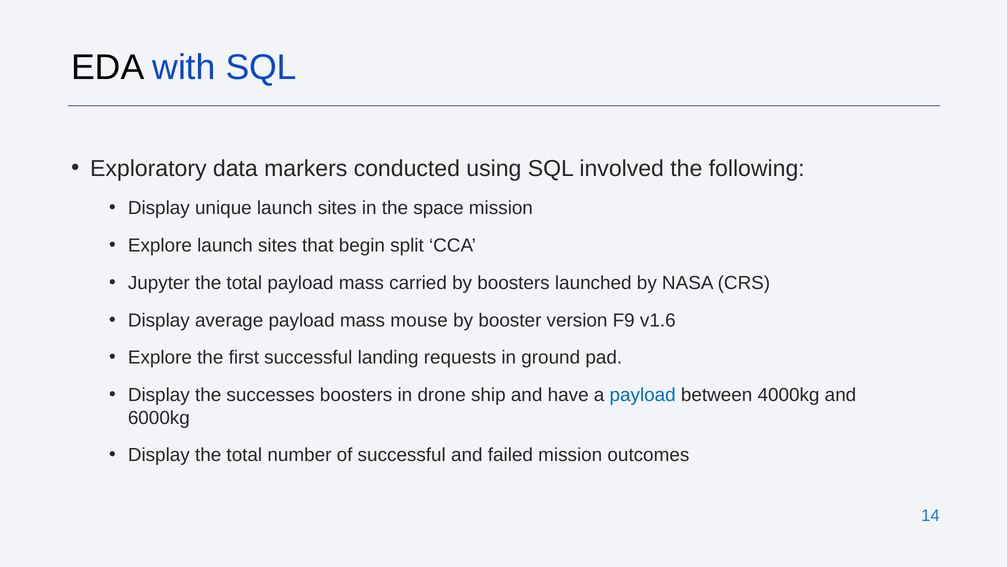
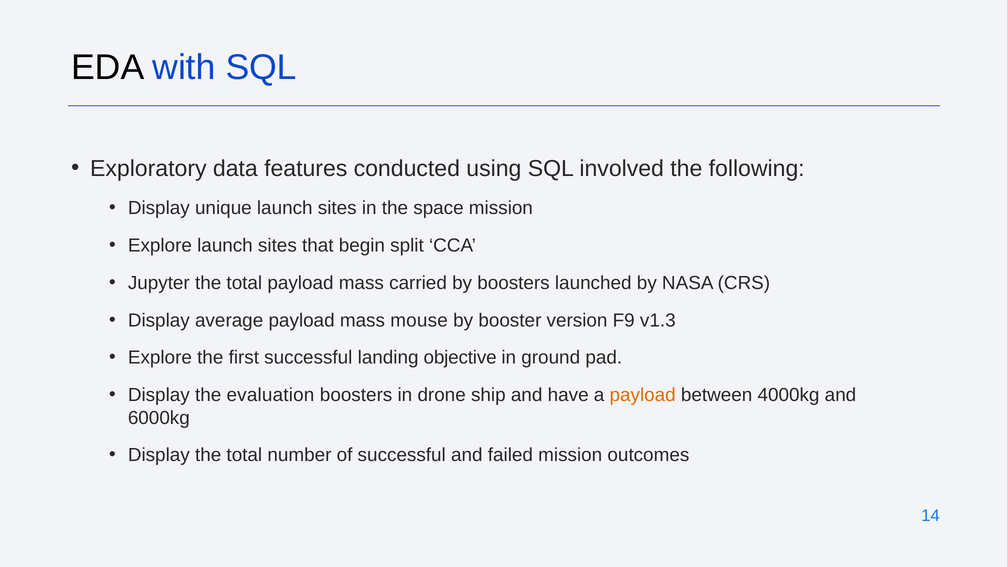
markers: markers -> features (306, 169)
v1.6: v1.6 -> v1.3 (658, 320)
requests: requests -> objective (460, 358)
successes: successes -> evaluation (270, 395)
payload colour: blue -> orange (643, 395)
